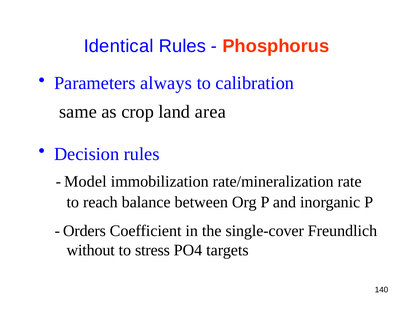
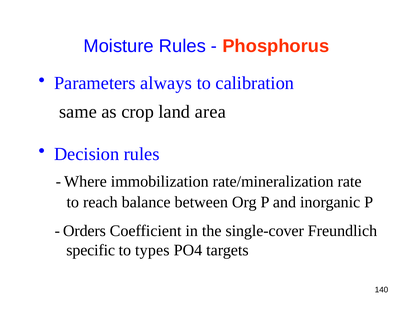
Identical: Identical -> Moisture (119, 46)
Model: Model -> Where (85, 181)
without: without -> specific (91, 250)
stress: stress -> types (152, 250)
